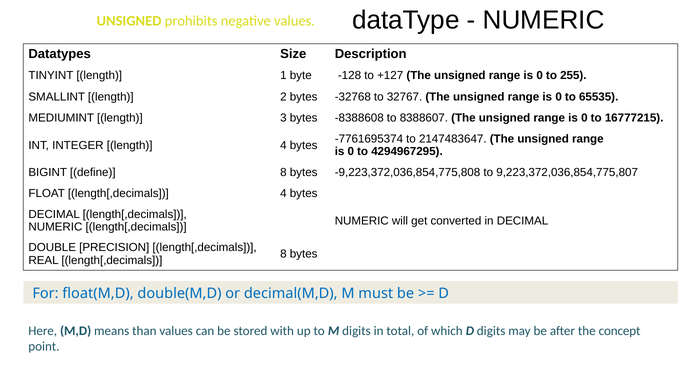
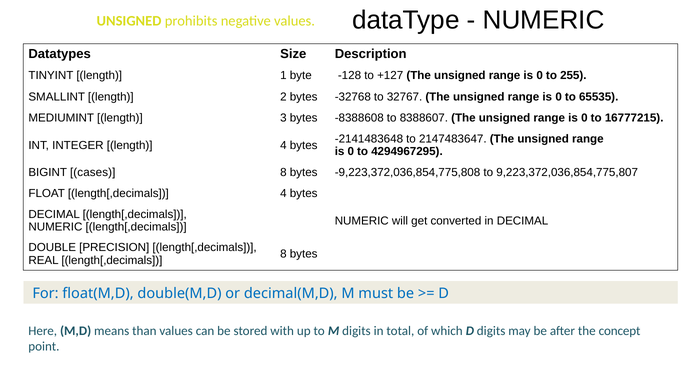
-7761695374: -7761695374 -> -2141483648 (369, 139)
define: define -> cases (93, 172)
